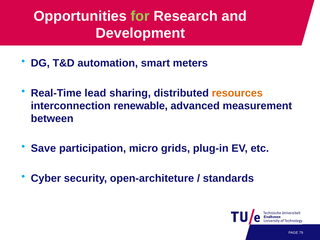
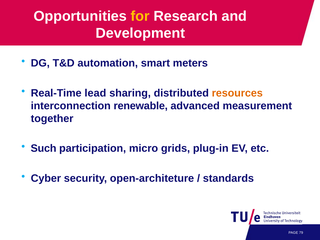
for colour: light green -> yellow (140, 16)
between: between -> together (52, 119)
Save: Save -> Such (44, 148)
